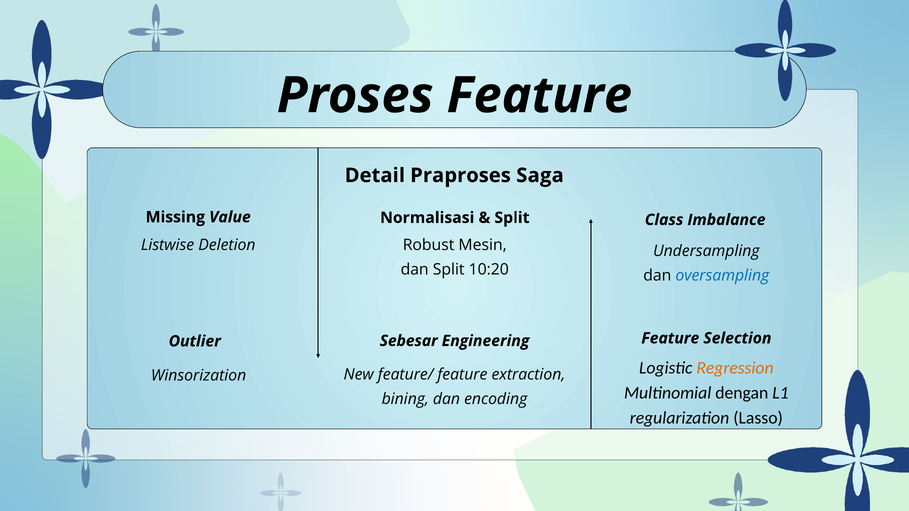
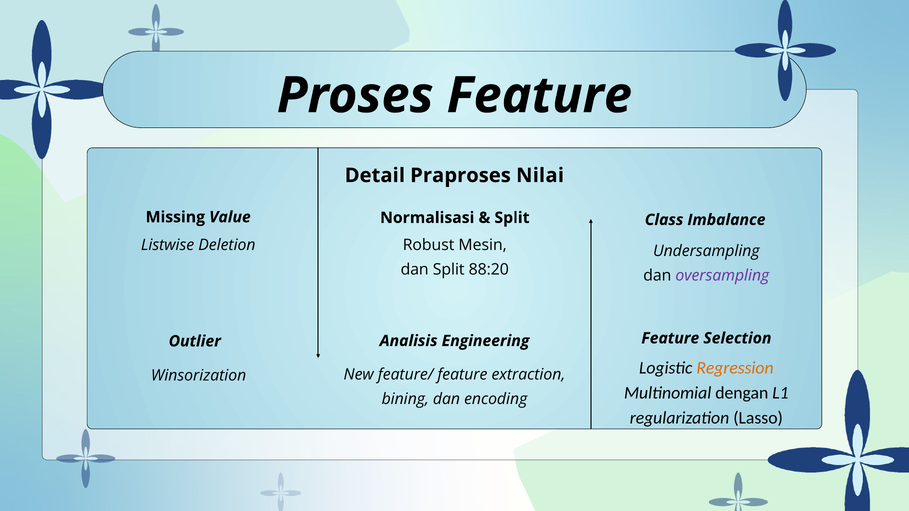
Saga: Saga -> Nilai (540, 176)
10:20: 10:20 -> 88:20 (489, 270)
oversampling colour: blue -> purple (722, 276)
Sebesar: Sebesar -> Analisis (409, 341)
